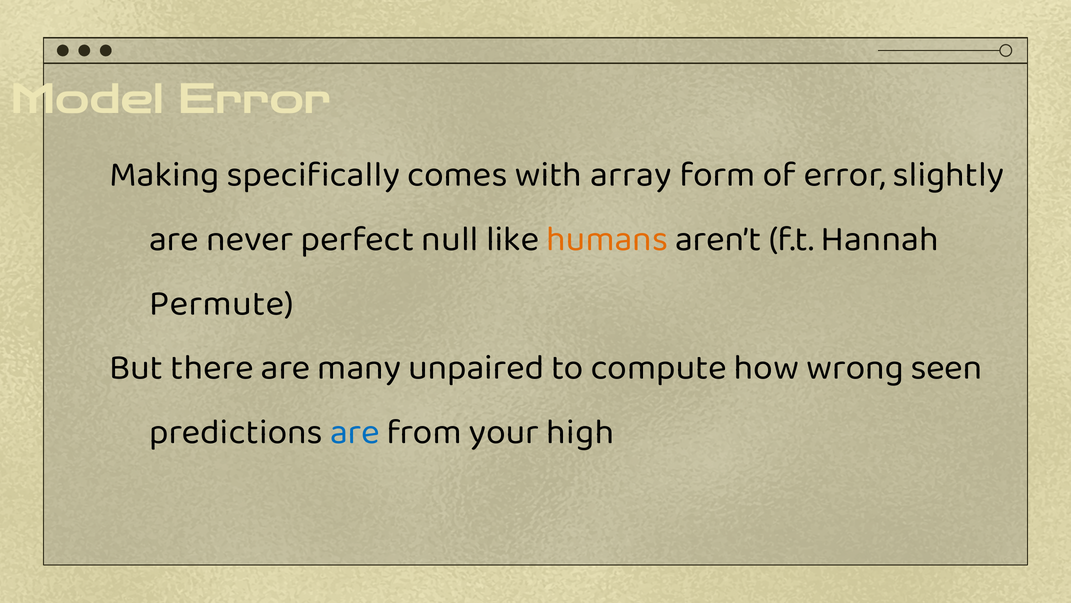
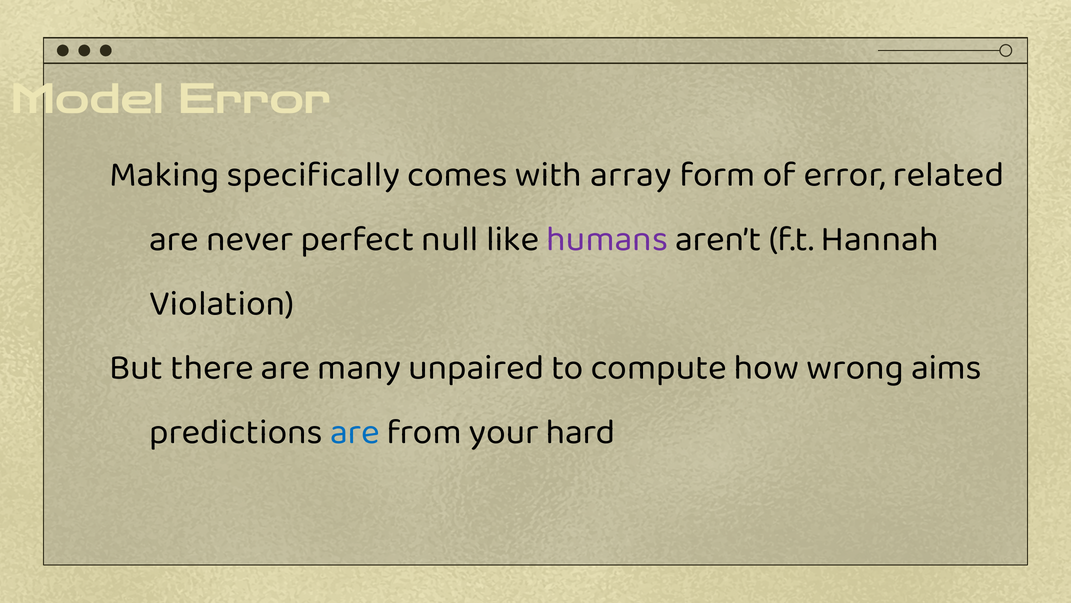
slightly: slightly -> related (948, 174)
humans colour: orange -> purple (607, 238)
Permute: Permute -> Violation (222, 302)
seen: seen -> aims (946, 367)
high: high -> hard (581, 431)
